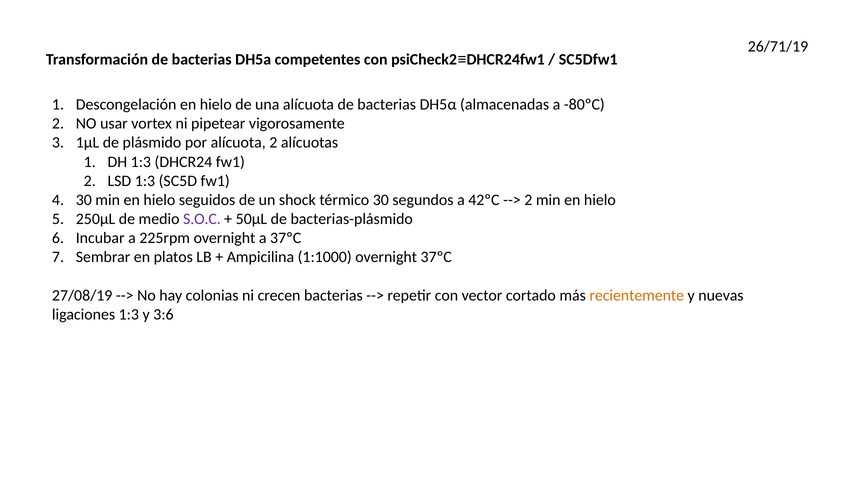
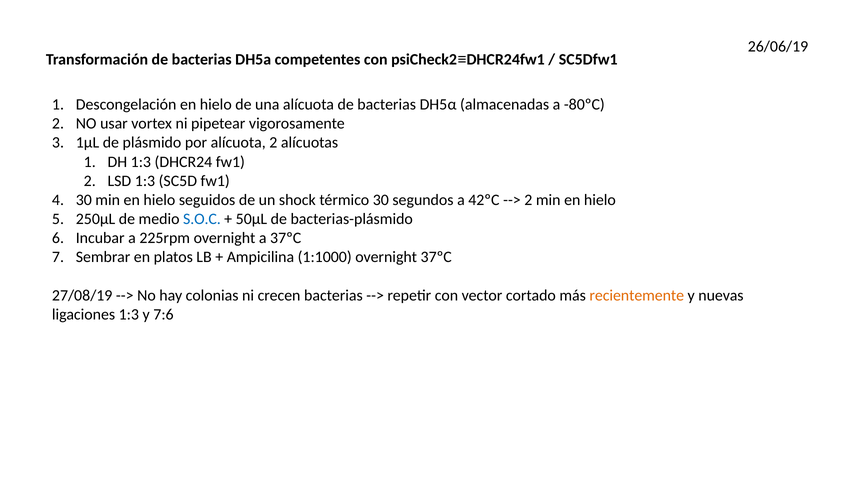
26/71/19: 26/71/19 -> 26/06/19 (778, 46)
S.O.C colour: purple -> blue (202, 219)
3:6: 3:6 -> 7:6 (164, 314)
